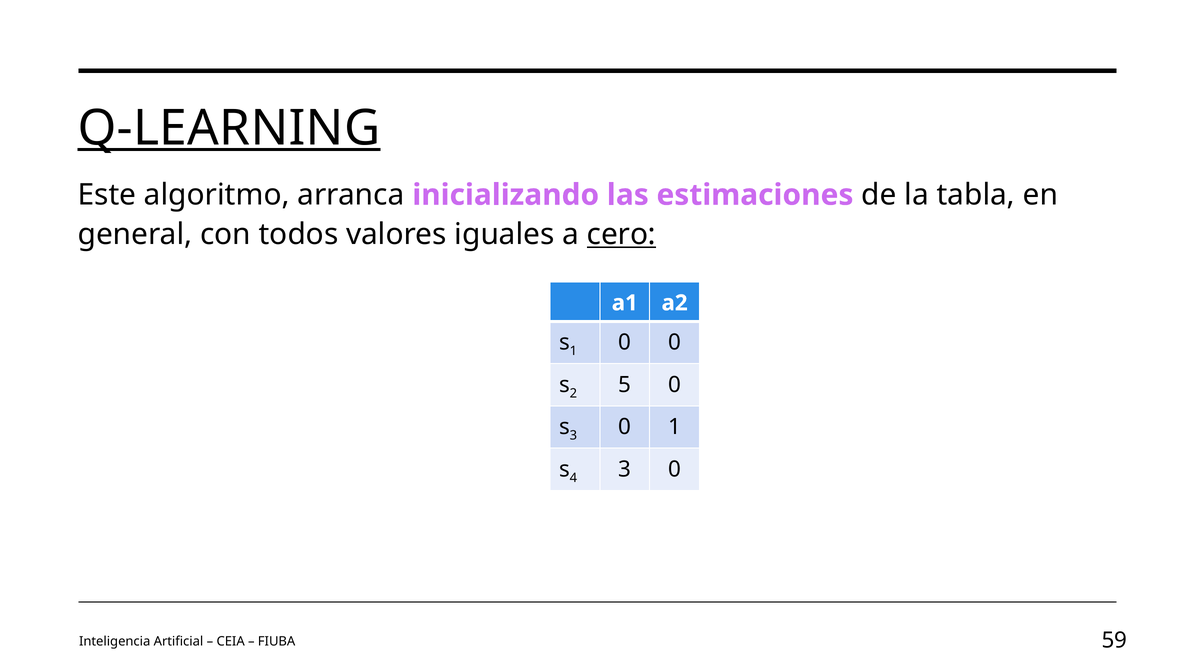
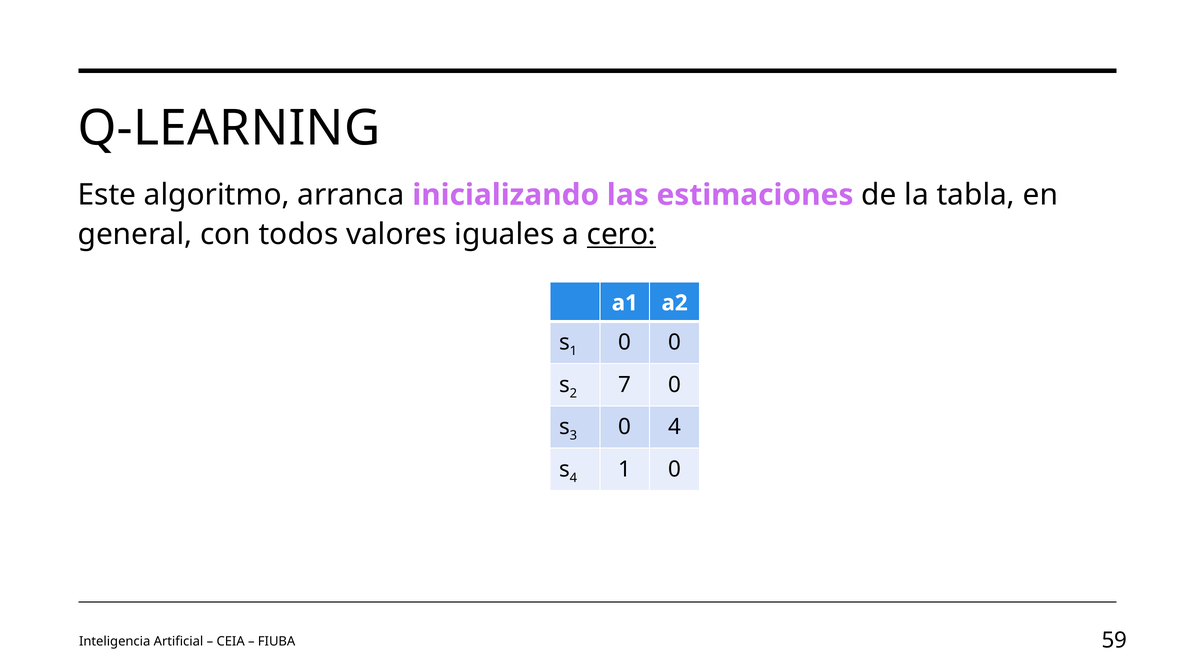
Q-LEARNING underline: present -> none (229, 128)
5: 5 -> 7 (625, 385)
0 1: 1 -> 4 (675, 427)
3: 3 -> 1 (625, 469)
